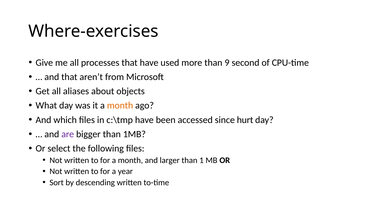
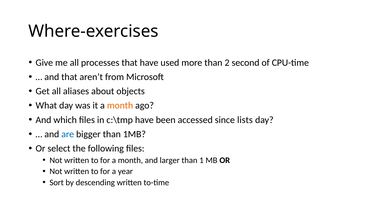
9: 9 -> 2 (227, 62)
hurt: hurt -> lists (245, 120)
are colour: purple -> blue (68, 134)
